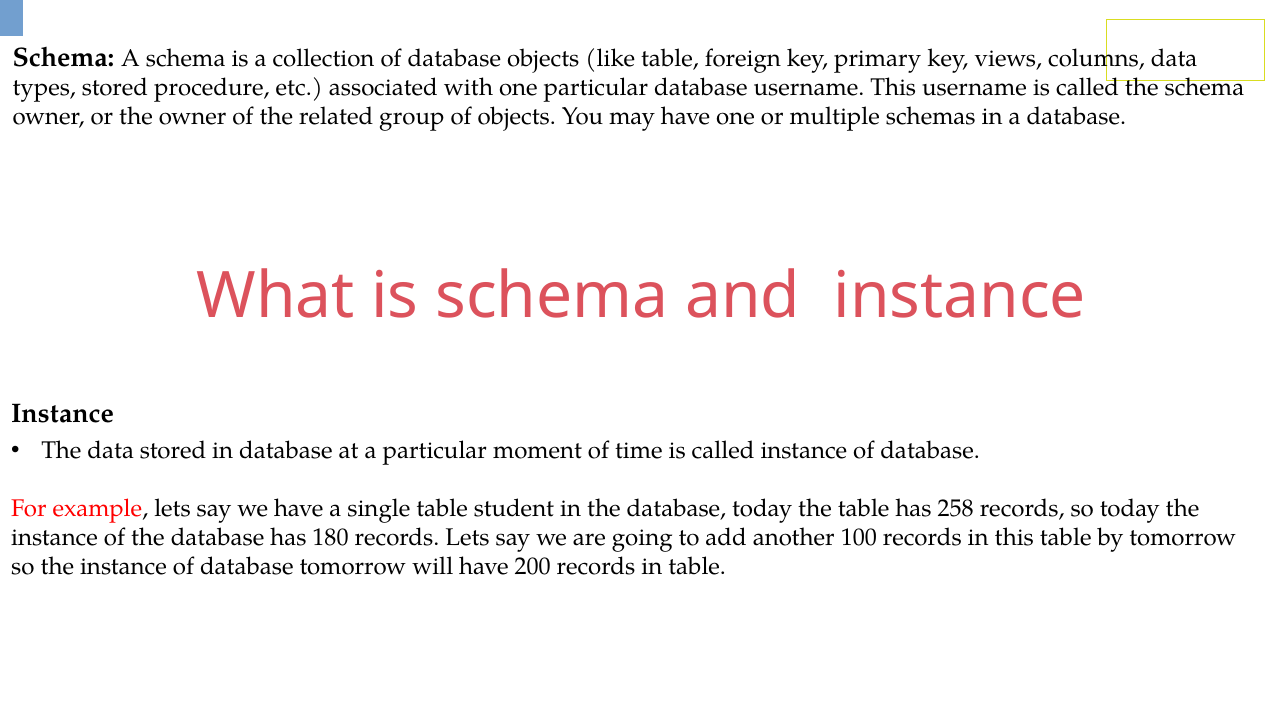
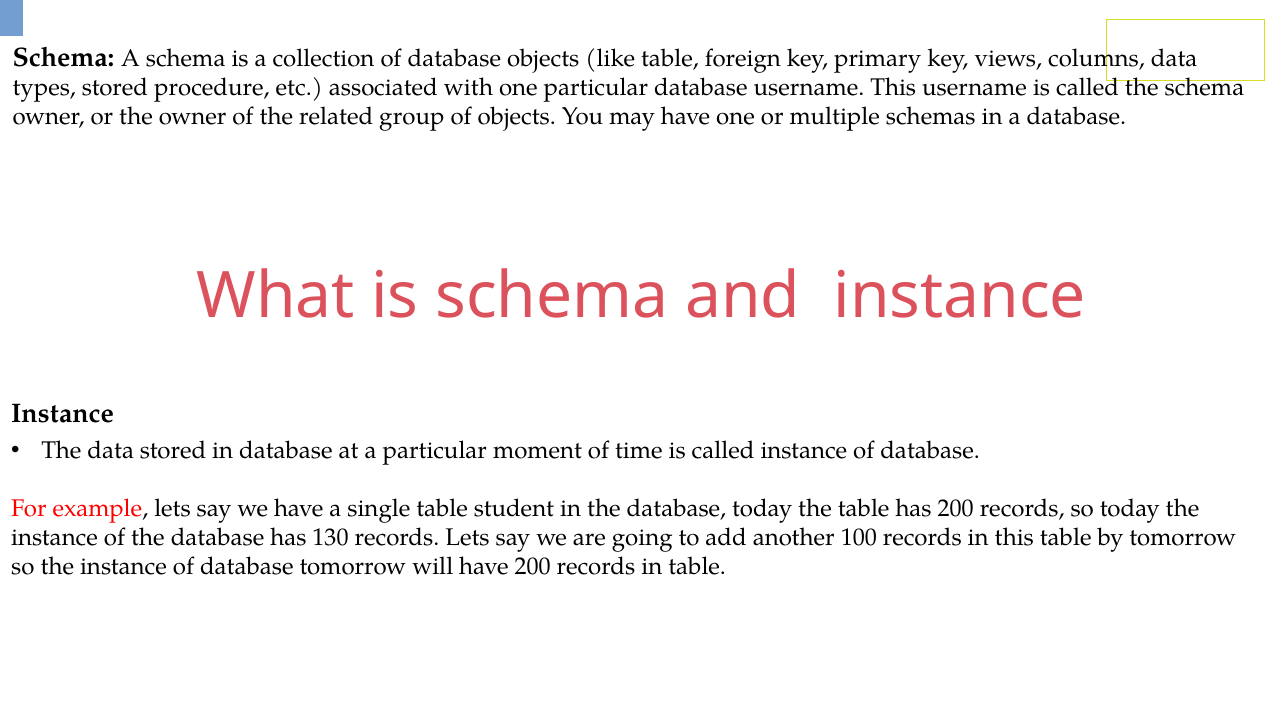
has 258: 258 -> 200 (956, 508)
180: 180 -> 130 (331, 537)
